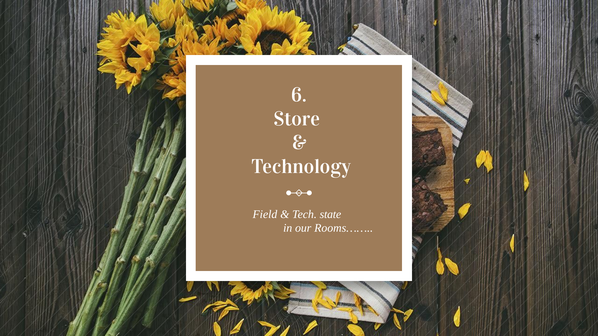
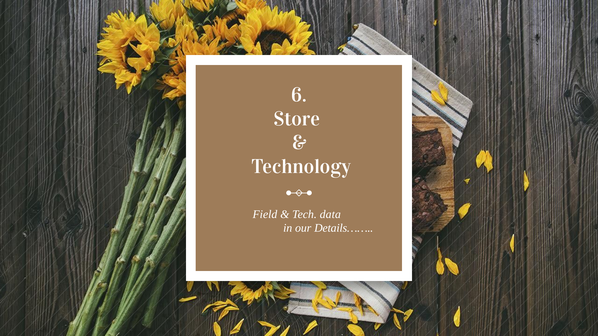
state: state -> data (330, 214)
Rooms……: Rooms…… -> Details…… (344, 228)
